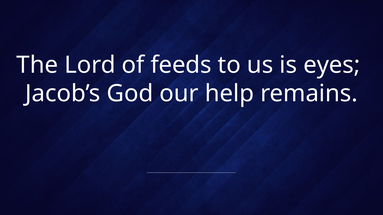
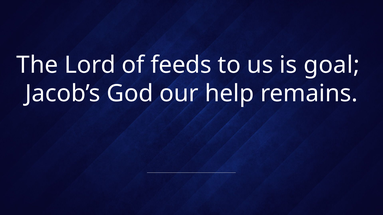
eyes: eyes -> goal (332, 65)
